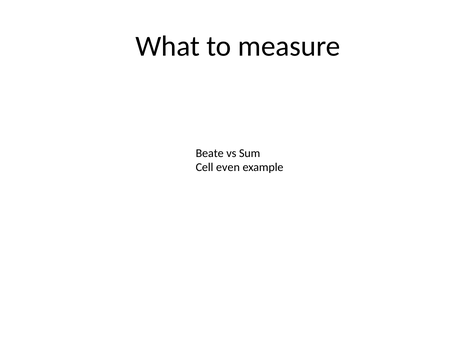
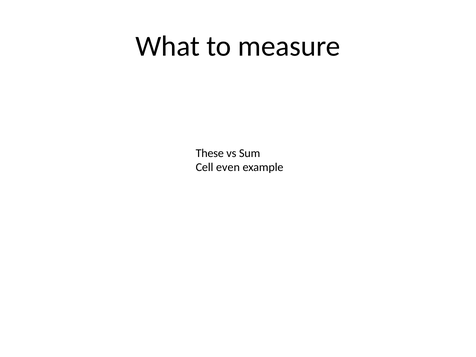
Beate: Beate -> These (210, 153)
